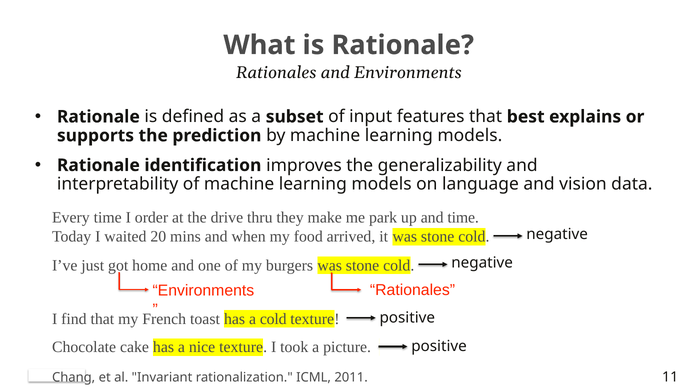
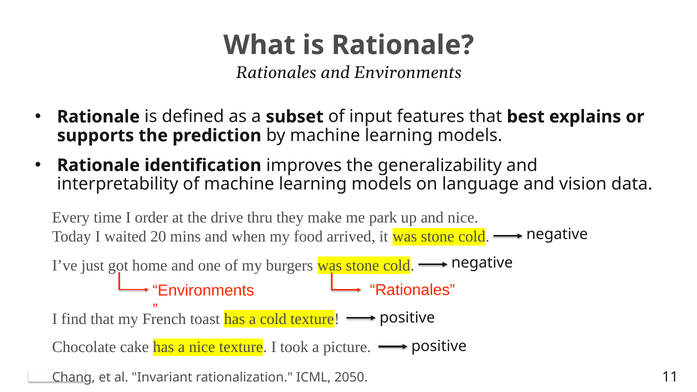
and time: time -> nice (463, 218)
2011: 2011 -> 2050 (351, 378)
